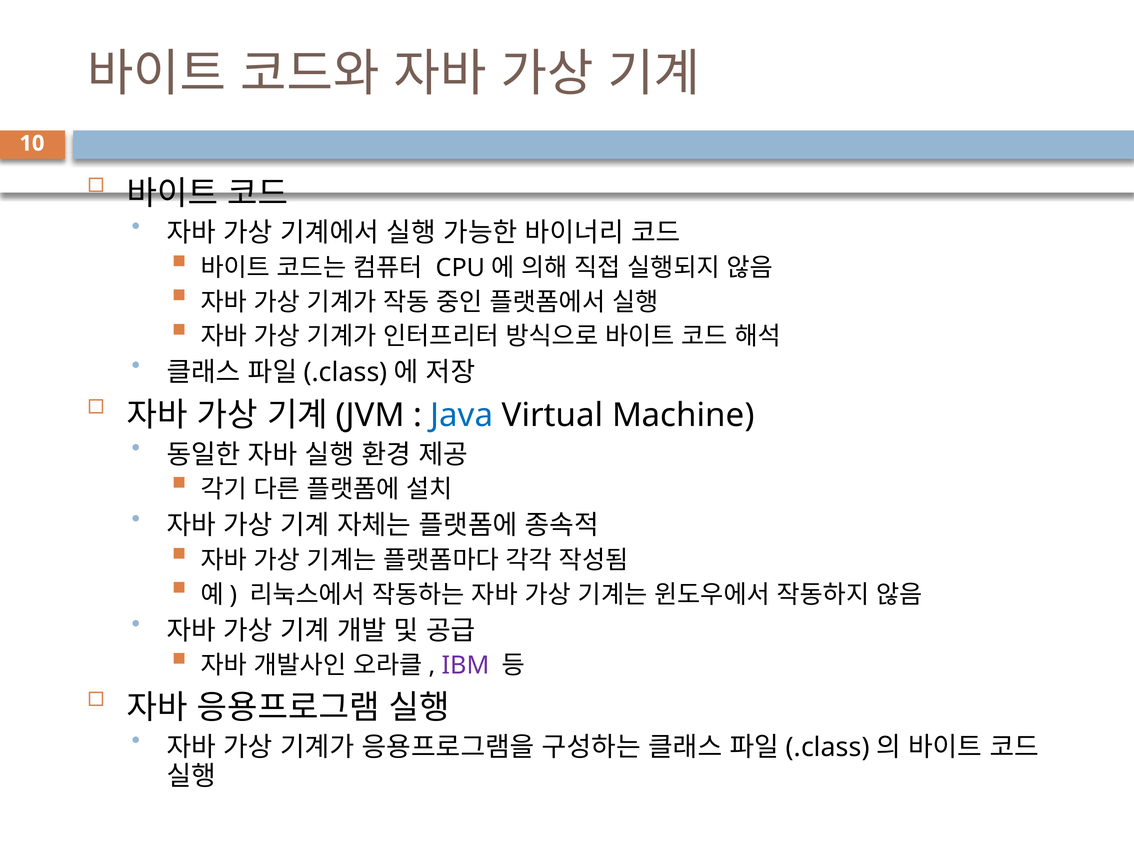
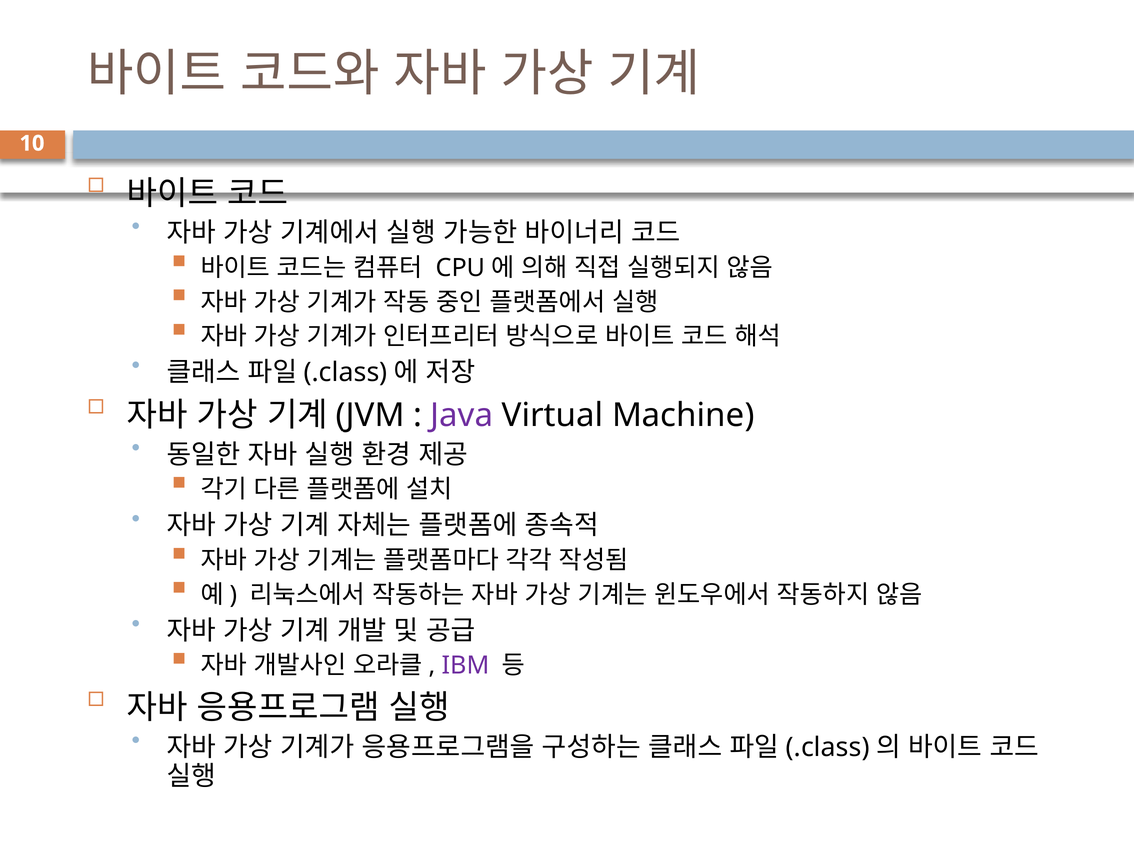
Java colour: blue -> purple (462, 416)
